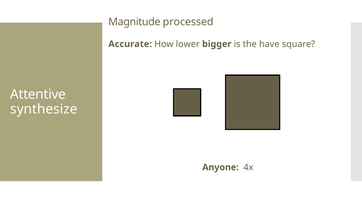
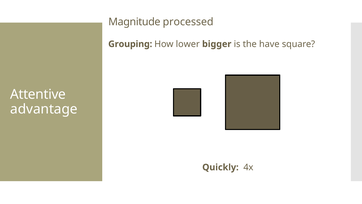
Accurate: Accurate -> Grouping (130, 44)
synthesize: synthesize -> advantage (44, 109)
Anyone: Anyone -> Quickly (220, 167)
